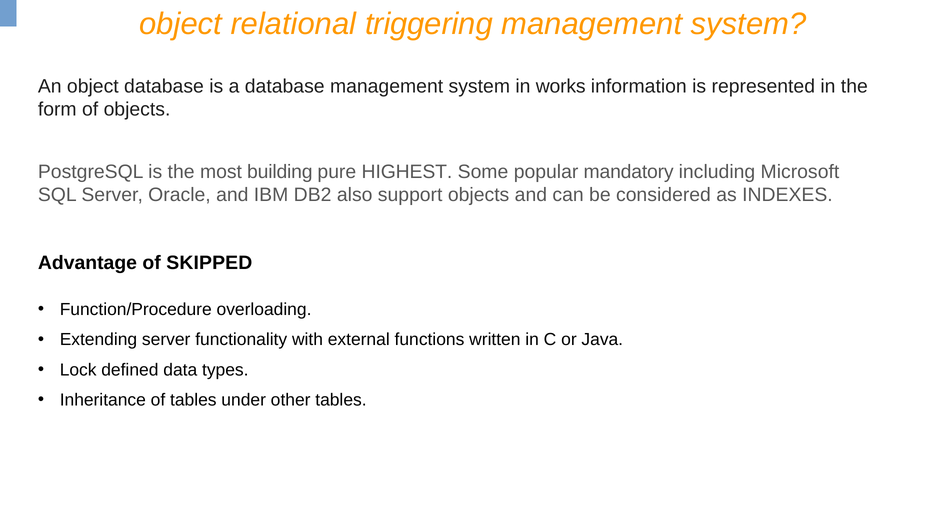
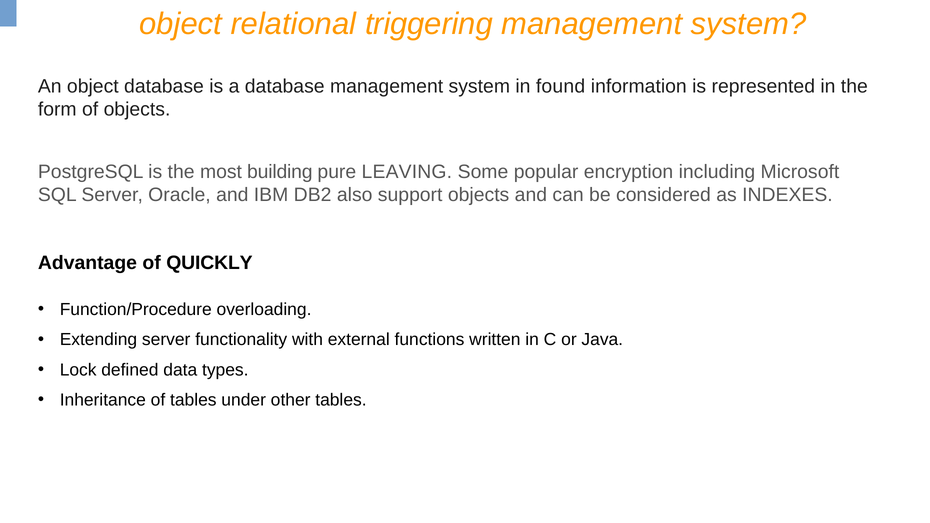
works: works -> found (561, 86)
HIGHEST: HIGHEST -> LEAVING (407, 172)
mandatory: mandatory -> encryption (629, 172)
SKIPPED: SKIPPED -> QUICKLY (209, 263)
